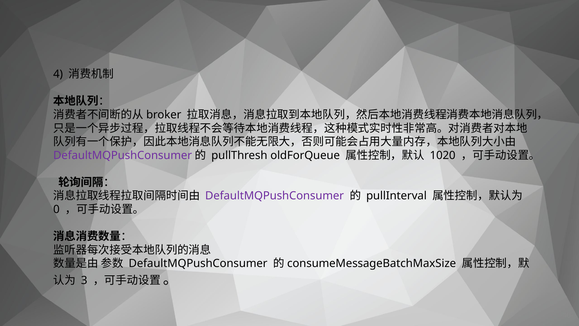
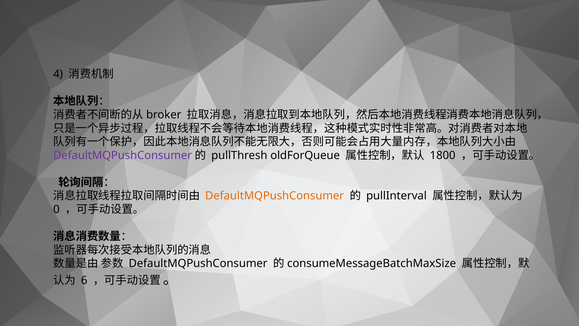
1020: 1020 -> 1800 (443, 155)
DefaultMQPushConsumer colour: purple -> orange (275, 196)
3: 3 -> 6 (84, 280)
